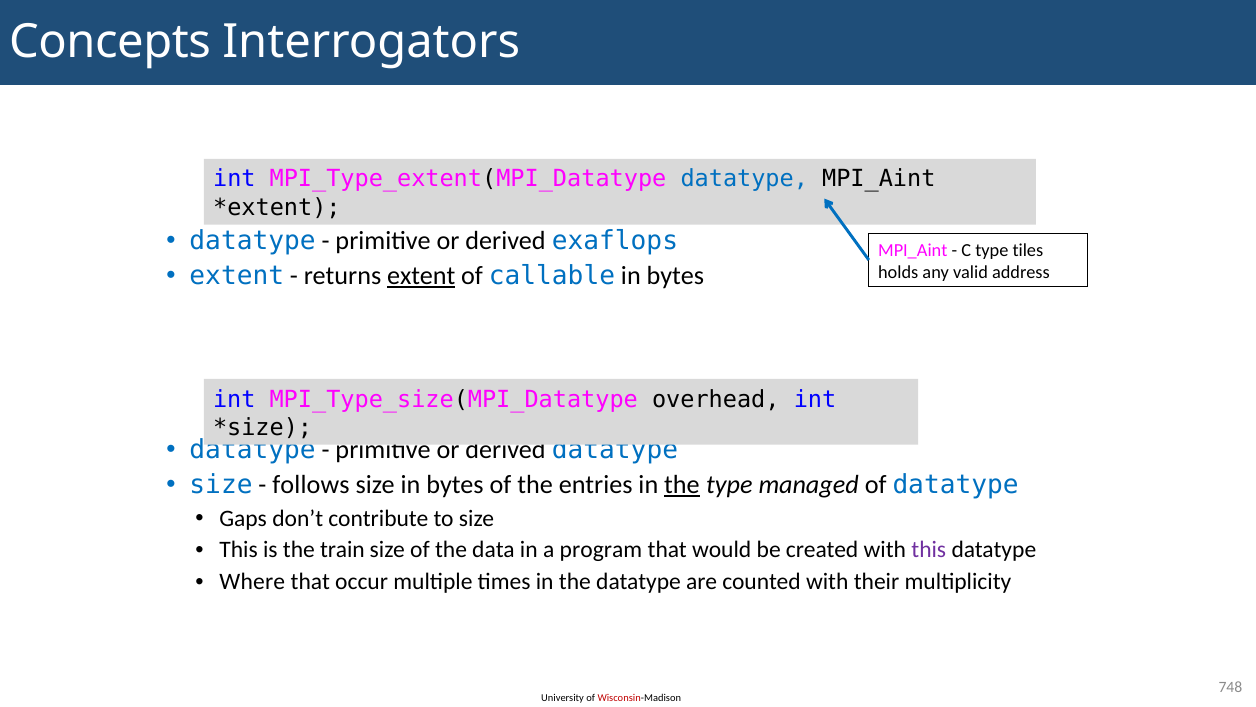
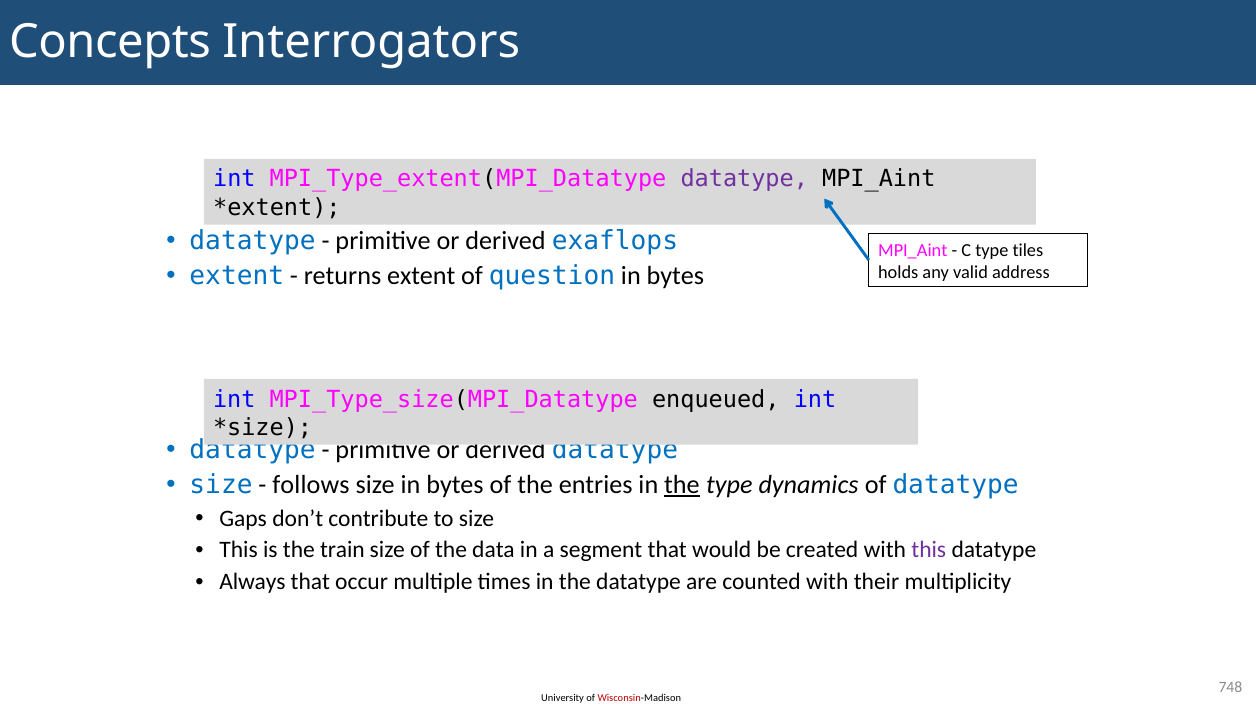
datatype colour: blue -> purple (744, 179)
extent underline: present -> none (421, 276)
callable: callable -> question (552, 276)
overhead: overhead -> enqueued (716, 399)
managed: managed -> dynamics (809, 484)
program: program -> segment (601, 550)
Where: Where -> Always (252, 582)
